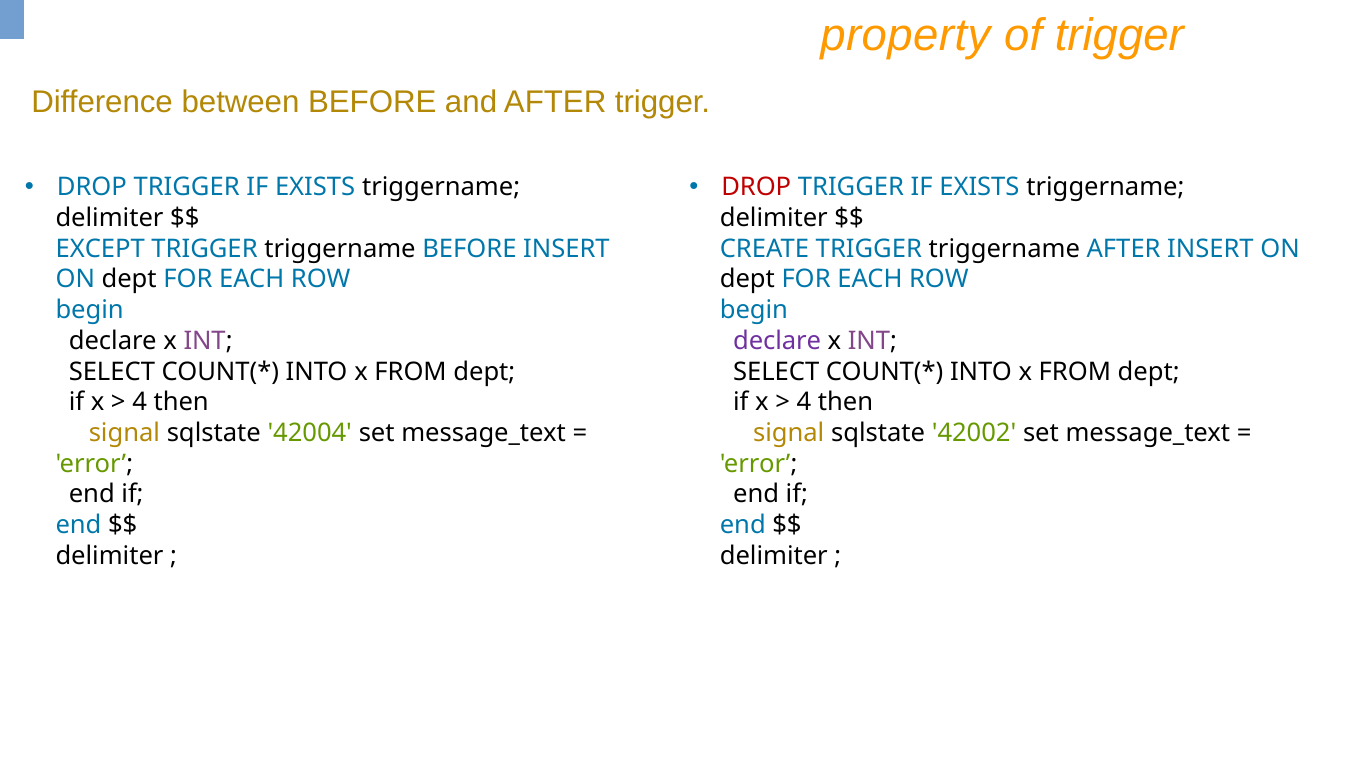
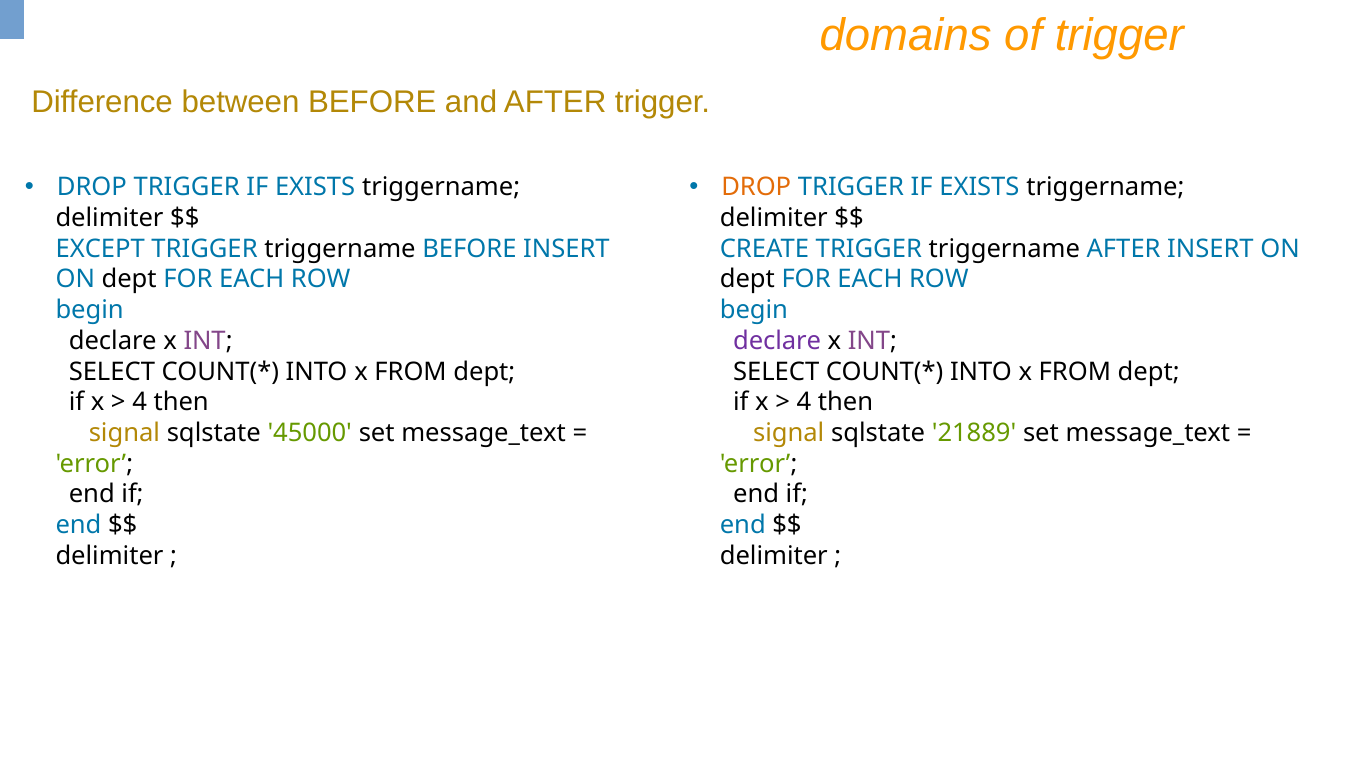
property: property -> domains (906, 36)
DROP colour: red -> orange (756, 187)
42004: 42004 -> 45000 (310, 433)
42002: 42002 -> 21889 (974, 433)
